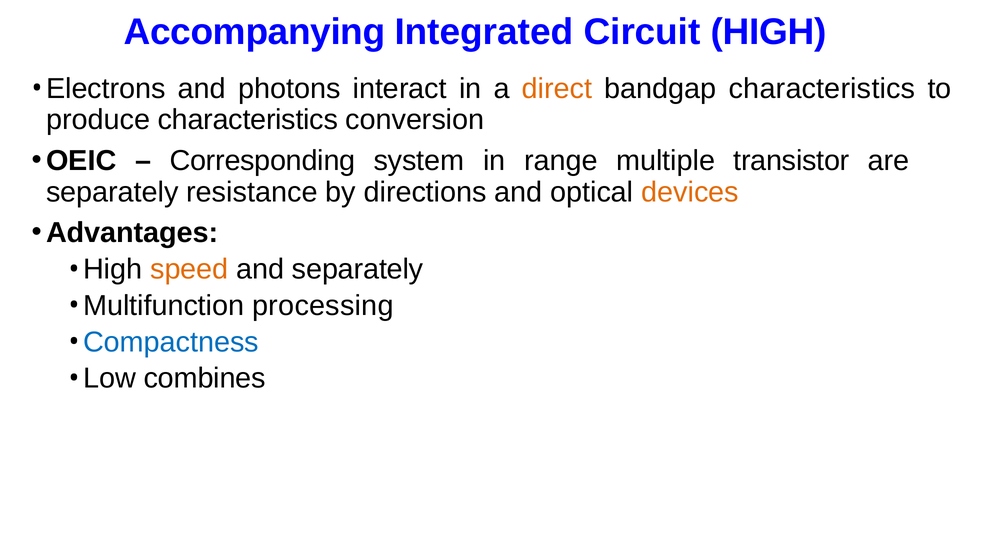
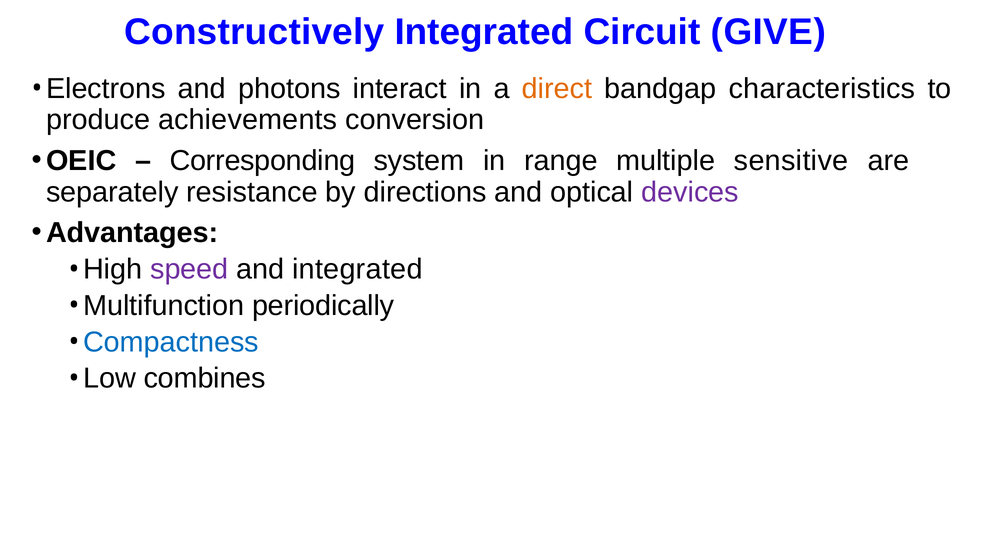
Accompanying: Accompanying -> Constructively (254, 32)
Circuit HIGH: HIGH -> GIVE (768, 32)
produce characteristics: characteristics -> achievements (248, 120)
transistor: transistor -> sensitive (791, 161)
devices colour: orange -> purple (690, 192)
speed colour: orange -> purple (189, 270)
and separately: separately -> integrated (357, 270)
processing: processing -> periodically (323, 306)
